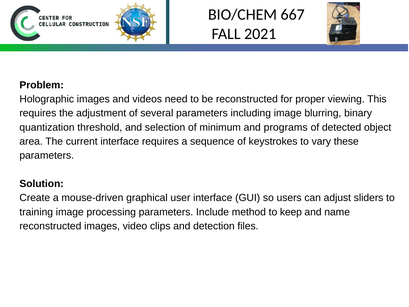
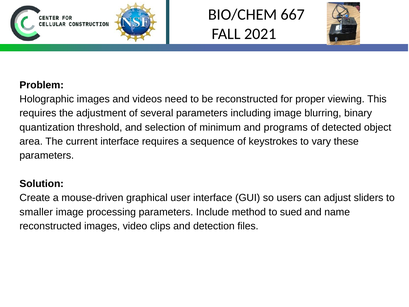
training: training -> smaller (36, 212)
keep: keep -> sued (291, 212)
